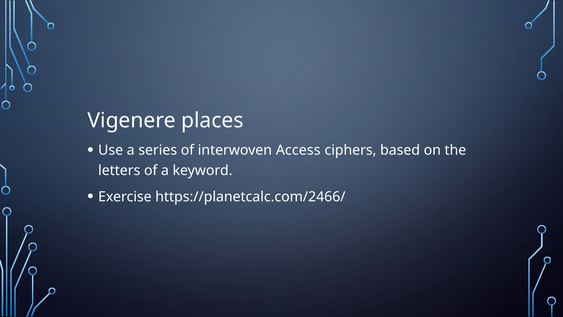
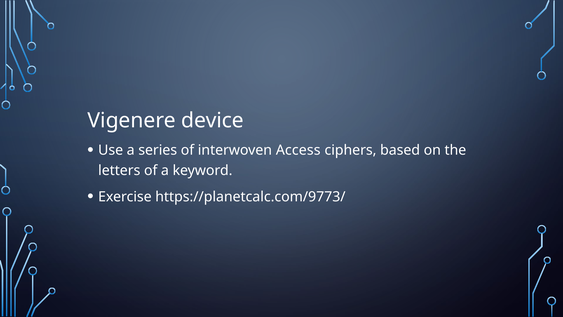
places: places -> device (212, 120)
https://planetcalc.com/2466/: https://planetcalc.com/2466/ -> https://planetcalc.com/9773/ (250, 197)
